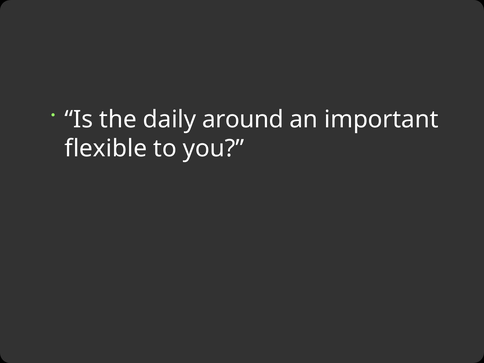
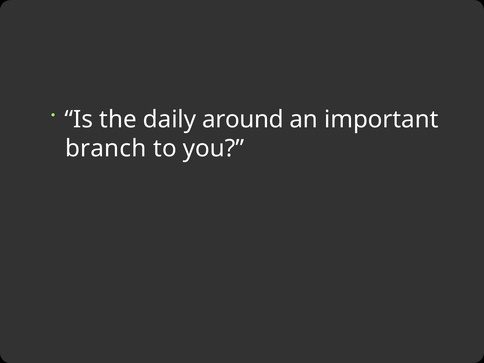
flexible: flexible -> branch (106, 149)
